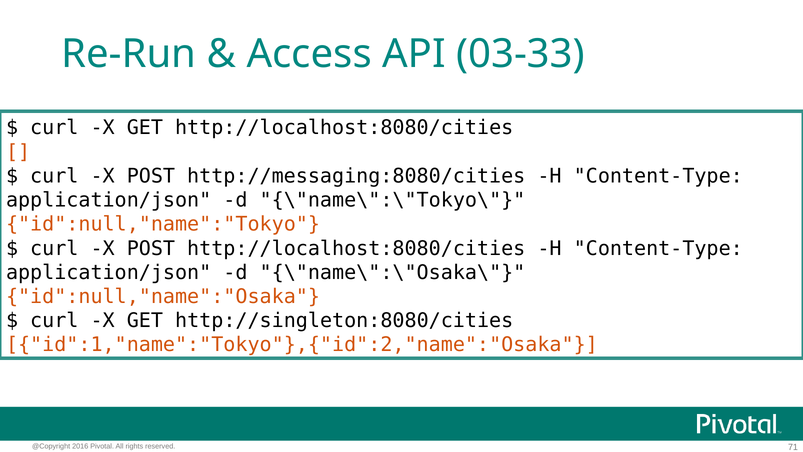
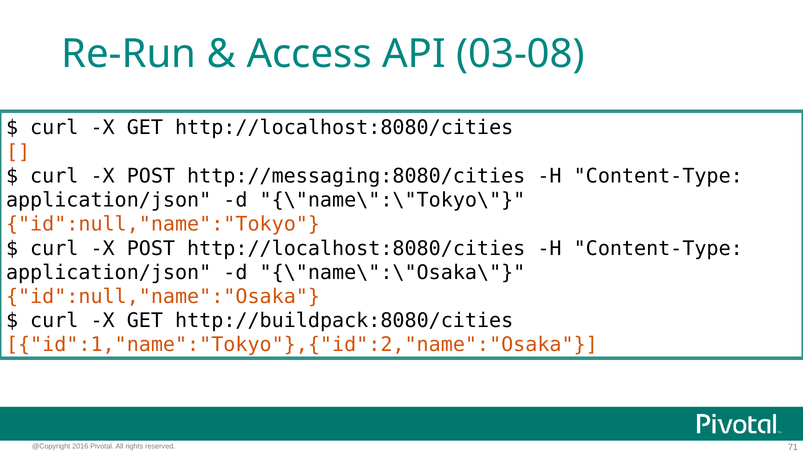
03-33: 03-33 -> 03-08 (521, 54)
http://singleton:8080/cities: http://singleton:8080/cities -> http://buildpack:8080/cities (344, 320)
